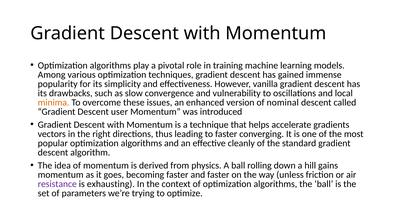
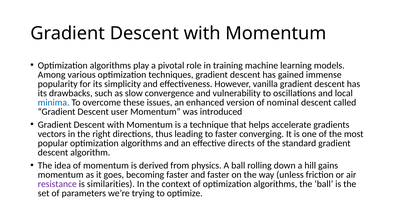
minima colour: orange -> blue (54, 102)
cleanly: cleanly -> directs (241, 143)
exhausting: exhausting -> similarities (111, 184)
